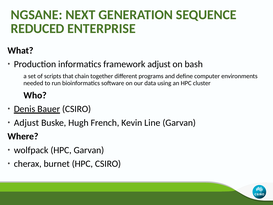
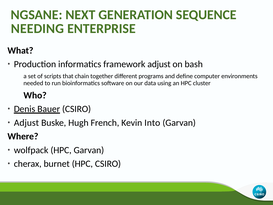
REDUCED: REDUCED -> NEEDING (37, 29)
Line: Line -> Into (152, 123)
